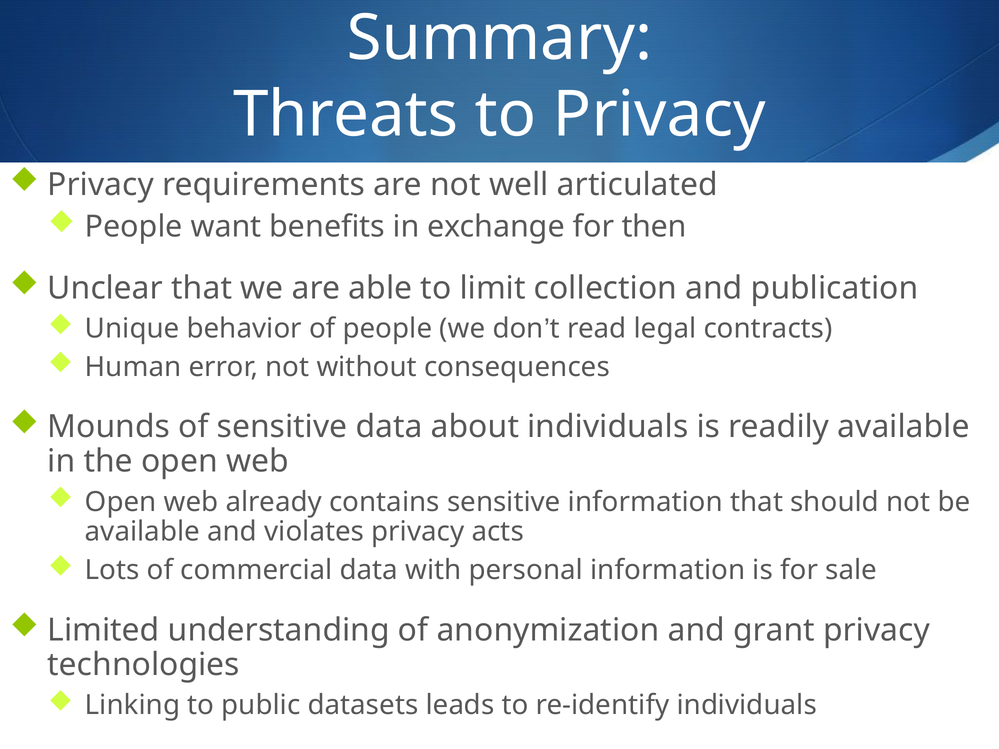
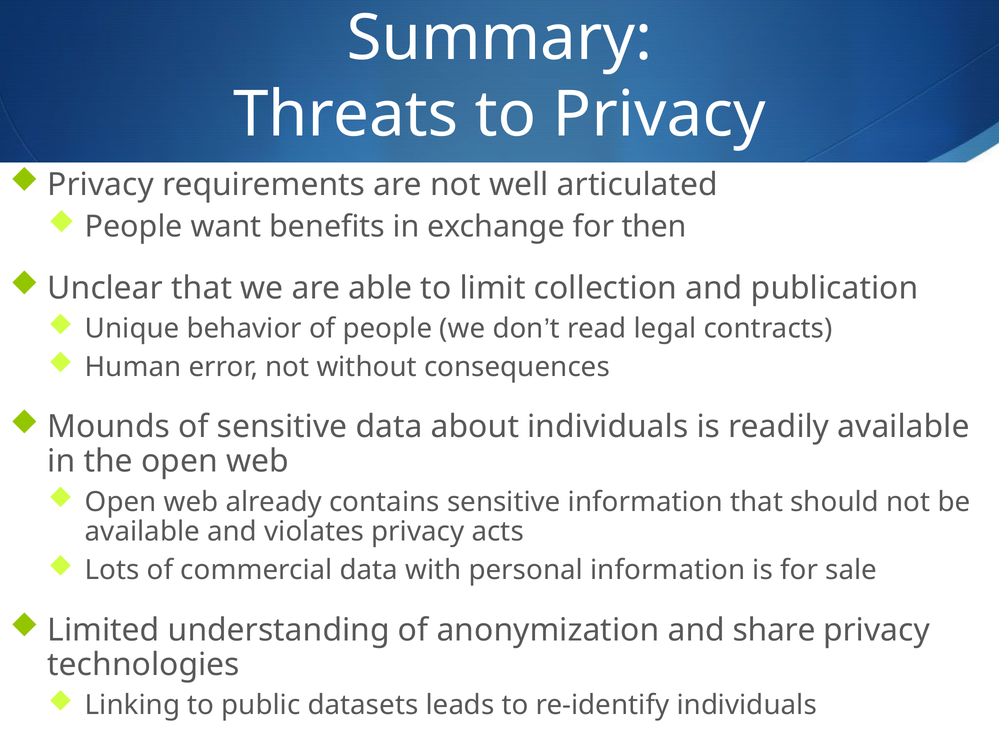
grant: grant -> share (774, 630)
